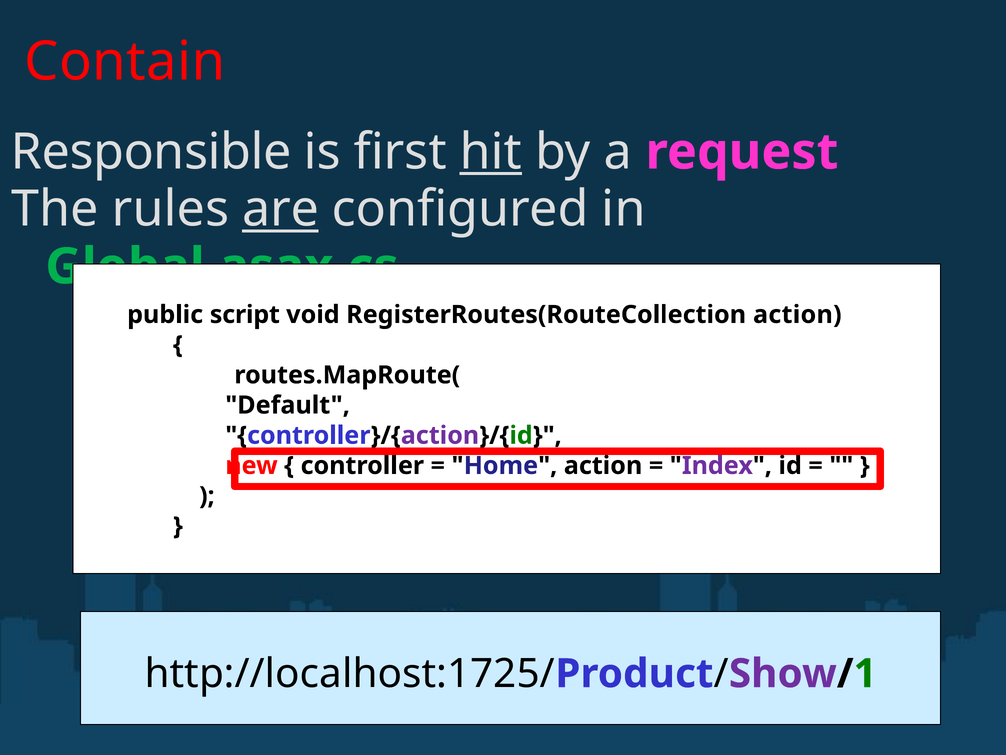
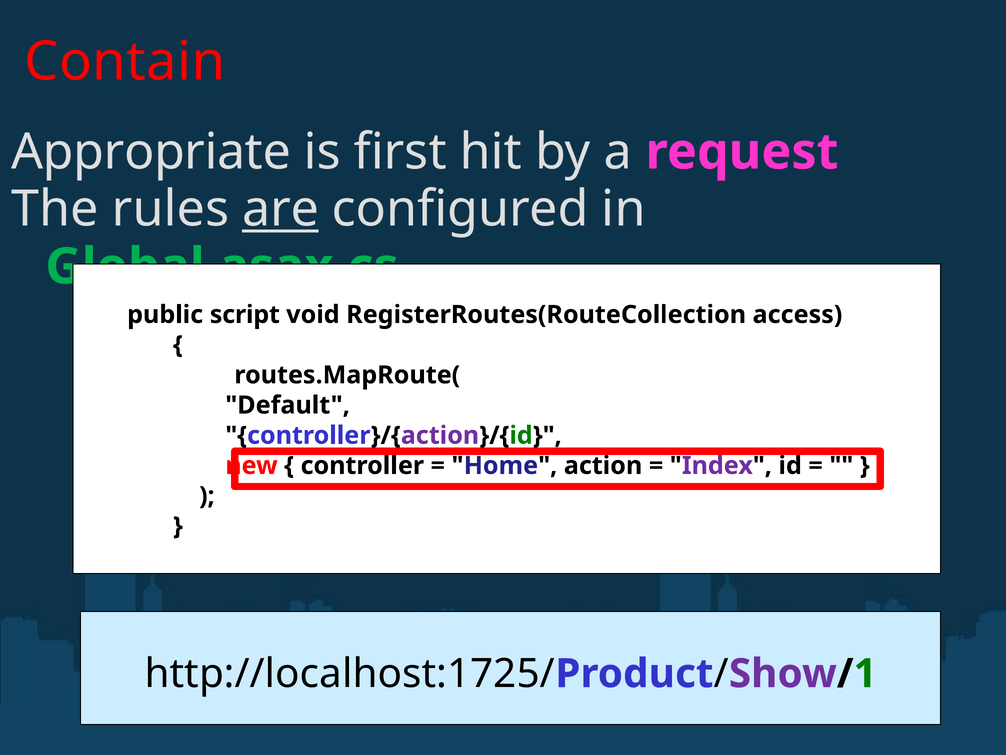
Responsible: Responsible -> Appropriate (151, 152)
hit underline: present -> none (491, 152)
RegisterRoutes(RouteCollection action: action -> access (797, 314)
